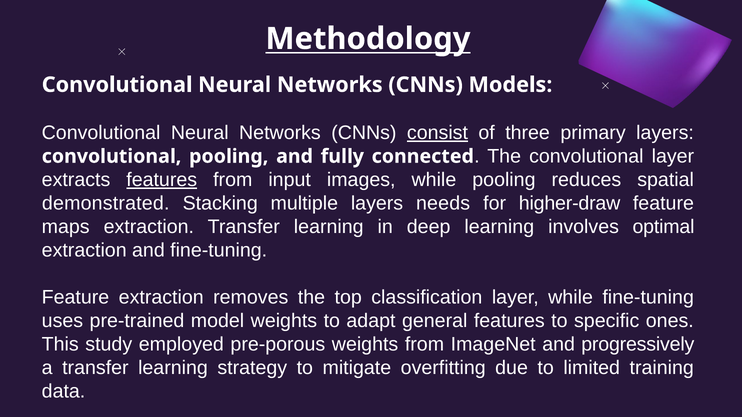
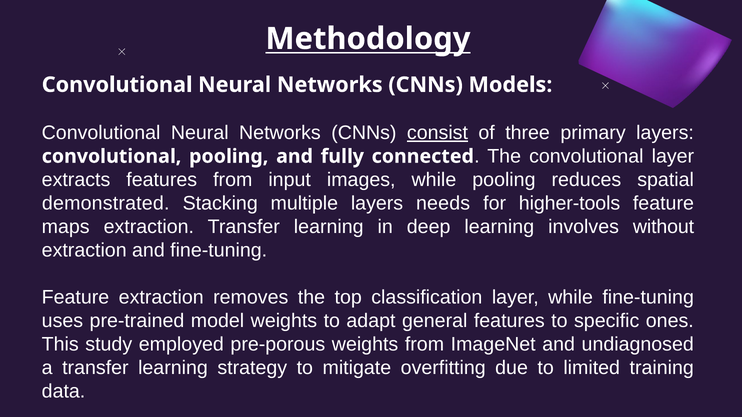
features underline: present -> none (162, 180)
higher-draw: higher-draw -> higher-tools (570, 203)
optimal: optimal -> without (663, 227)
progressively: progressively -> undiagnosed (638, 344)
